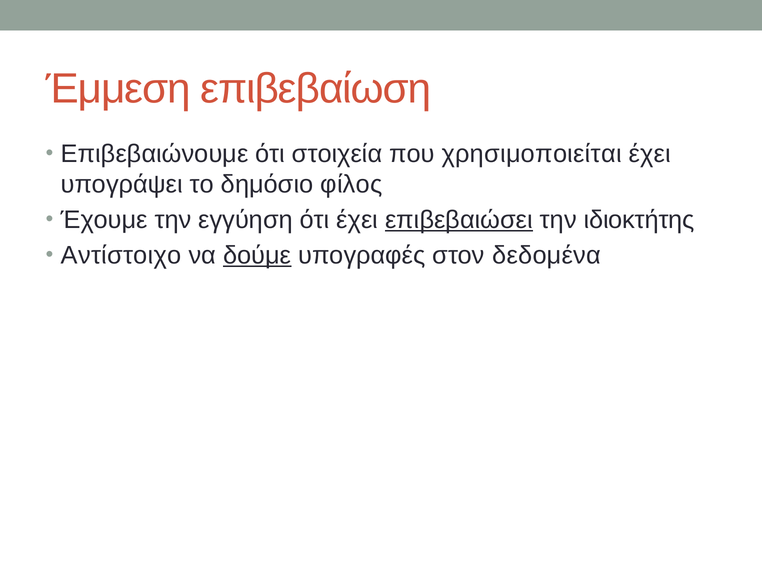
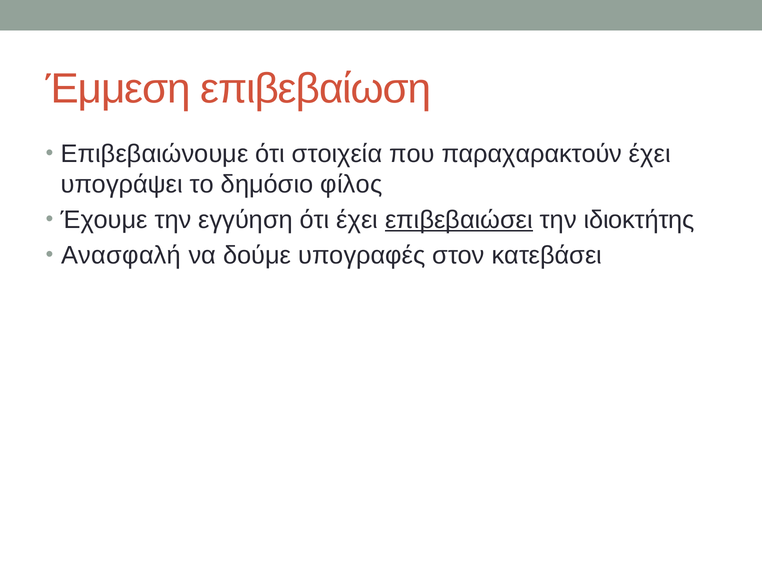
χρησιμοποιείται: χρησιμοποιείται -> παραχαρακτούν (532, 154)
Αντίστοιχο: Αντίστοιχο -> Ανασφαλή (121, 256)
δούμε underline: present -> none (257, 256)
δεδομένα: δεδομένα -> κατεβάσει (547, 256)
